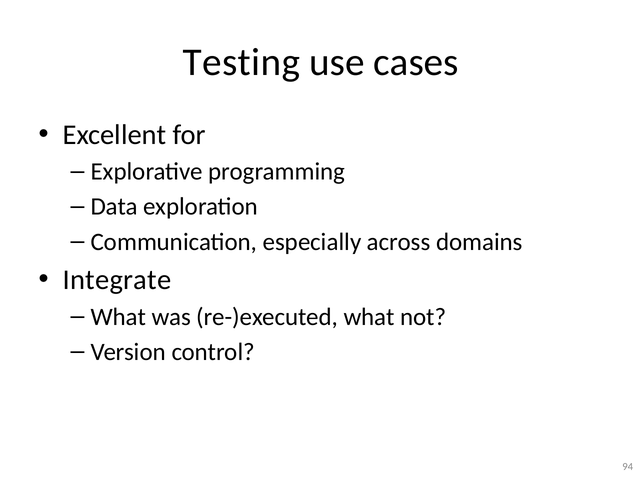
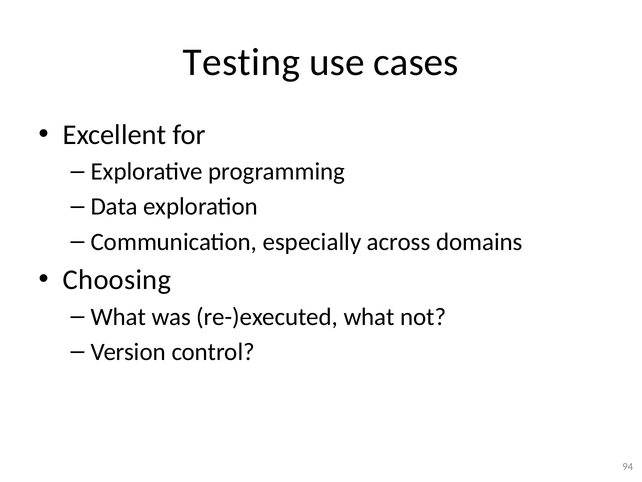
Integrate: Integrate -> Choosing (117, 280)
